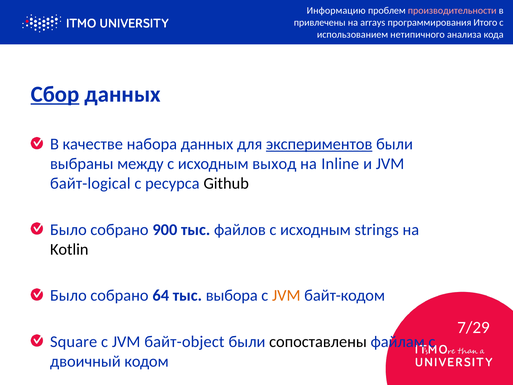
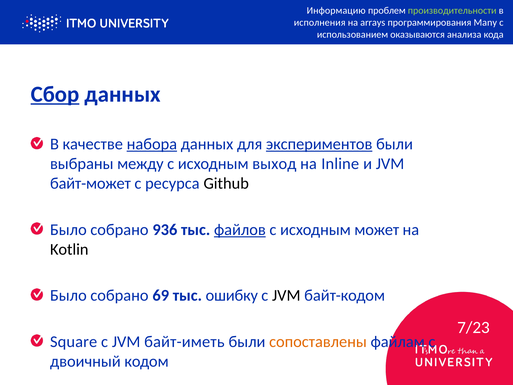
производительности colour: pink -> light green (452, 11)
привлечены: привлечены -> исполнения (320, 23)
Итого: Итого -> Many (485, 23)
нетипичного: нетипичного -> оказываются (418, 34)
набора underline: none -> present (152, 144)
байт-logical: байт-logical -> байт-может (90, 183)
900: 900 -> 936 (165, 230)
файлов underline: none -> present (240, 230)
strings: strings -> может (377, 230)
64: 64 -> 69 (161, 295)
выбора: выбора -> ошибку (232, 295)
JVM colour: orange -> black (286, 295)
7/29: 7/29 -> 7/23 (473, 327)
байт-object: байт-object -> байт-иметь (184, 341)
сопоставлены colour: black -> orange (318, 341)
